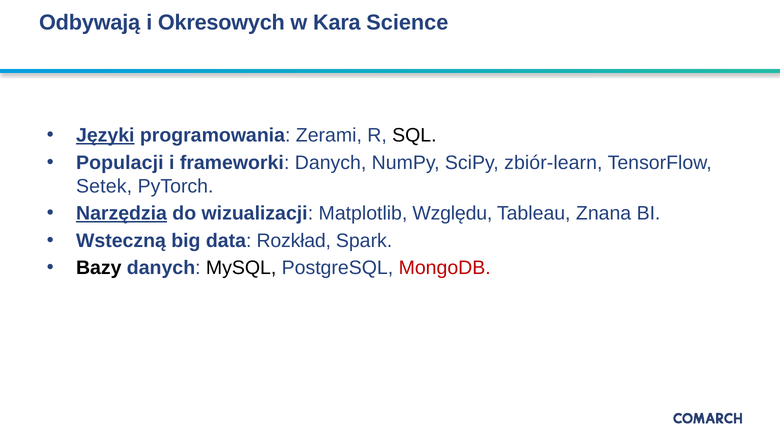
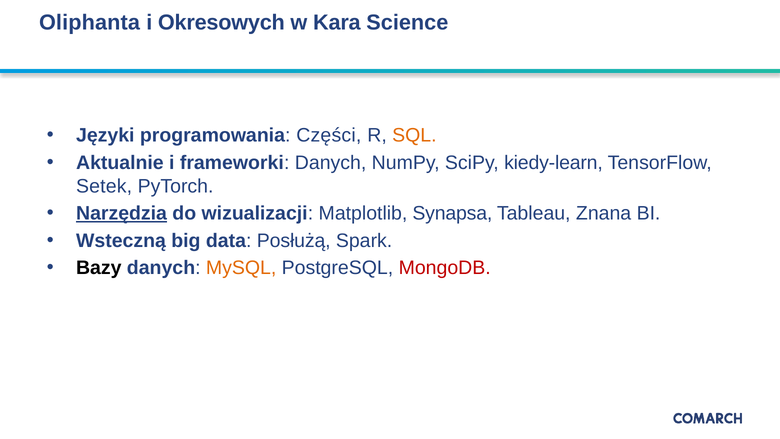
Odbywają: Odbywają -> Oliphanta (89, 23)
Języki underline: present -> none (105, 135)
Zerami: Zerami -> Części (329, 135)
SQL colour: black -> orange (414, 135)
Populacji: Populacji -> Aktualnie (120, 163)
zbiór-learn: zbiór-learn -> kiedy-learn (553, 163)
Względu: Względu -> Synapsa (452, 213)
Rozkład: Rozkład -> Posłużą (294, 241)
MySQL colour: black -> orange (241, 268)
